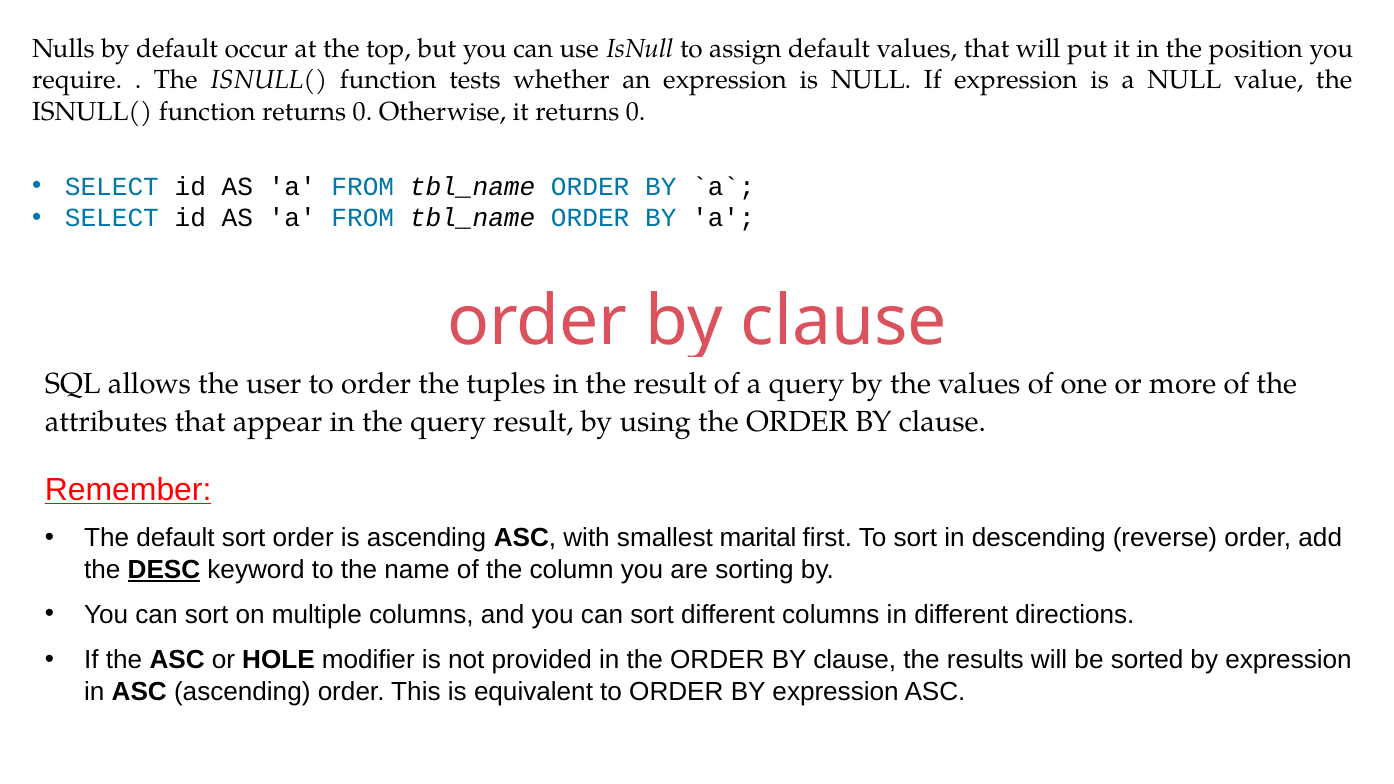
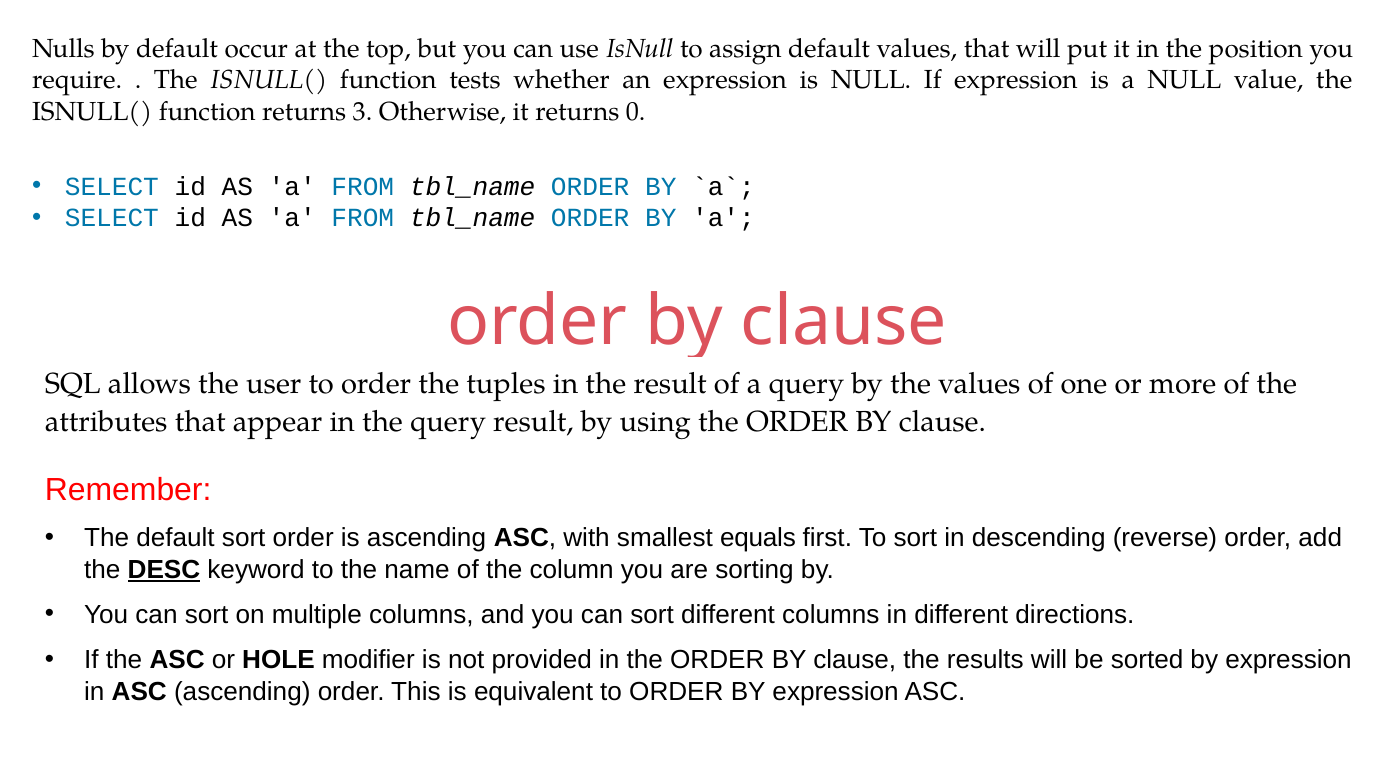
function returns 0: 0 -> 3 (363, 112)
Remember underline: present -> none (128, 490)
marital: marital -> equals (758, 538)
